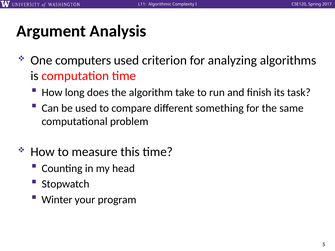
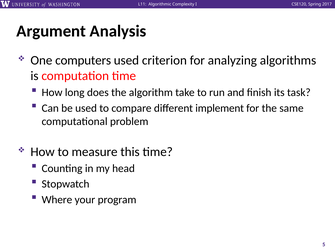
something: something -> implement (220, 108)
Winter: Winter -> Where (57, 200)
